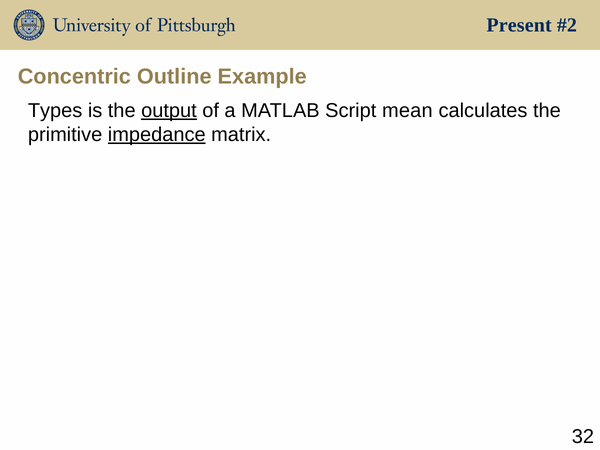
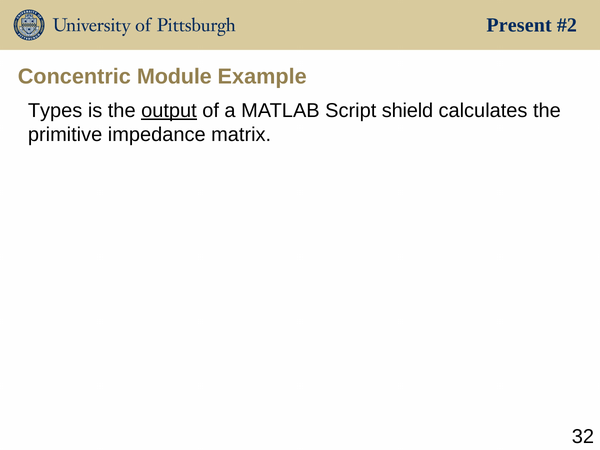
Outline: Outline -> Module (174, 77)
mean: mean -> shield (408, 111)
impedance underline: present -> none (157, 135)
